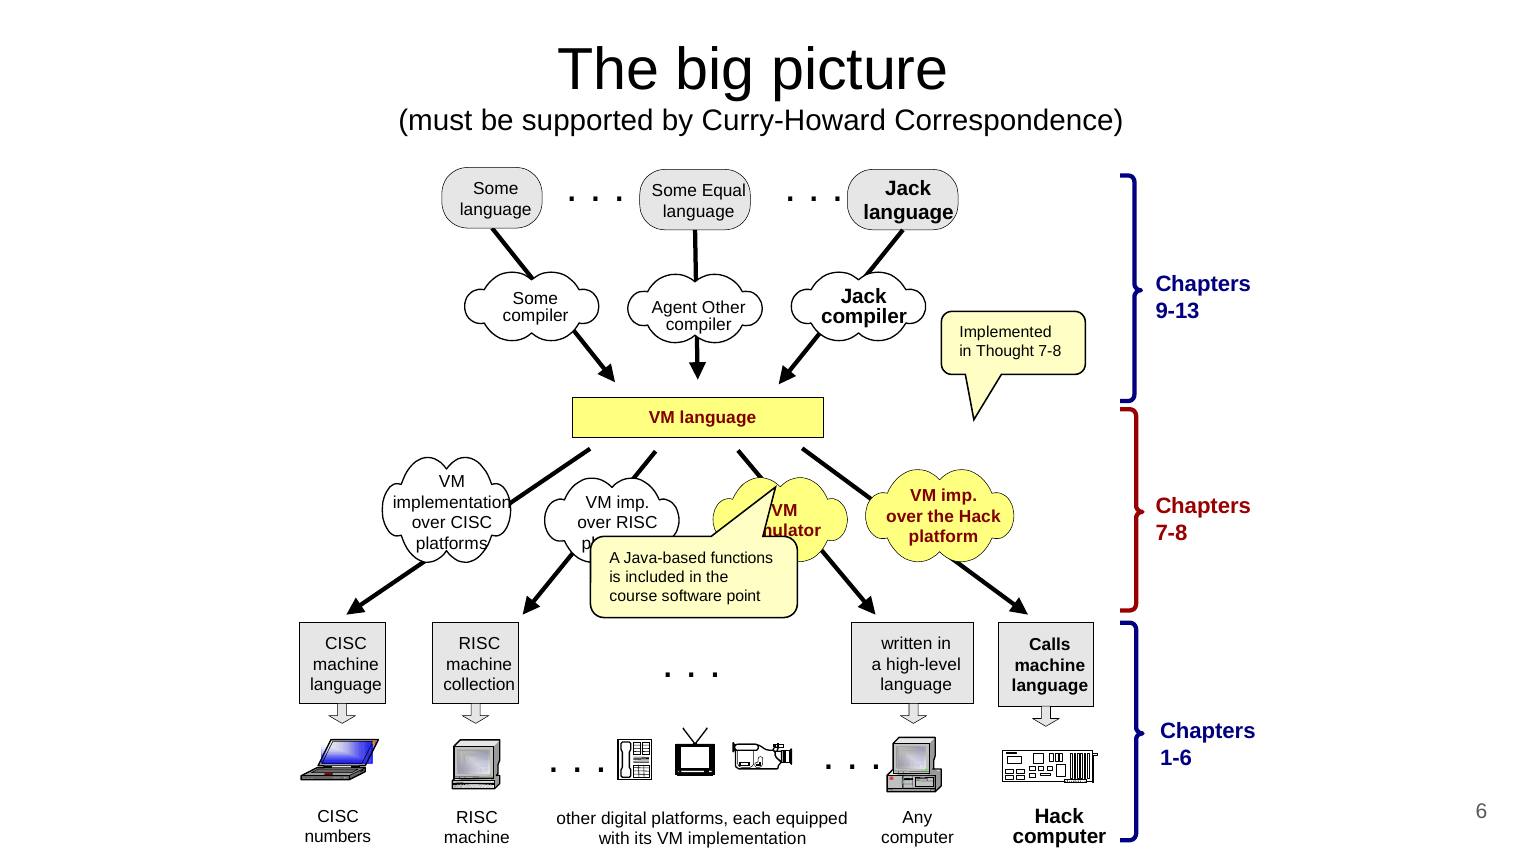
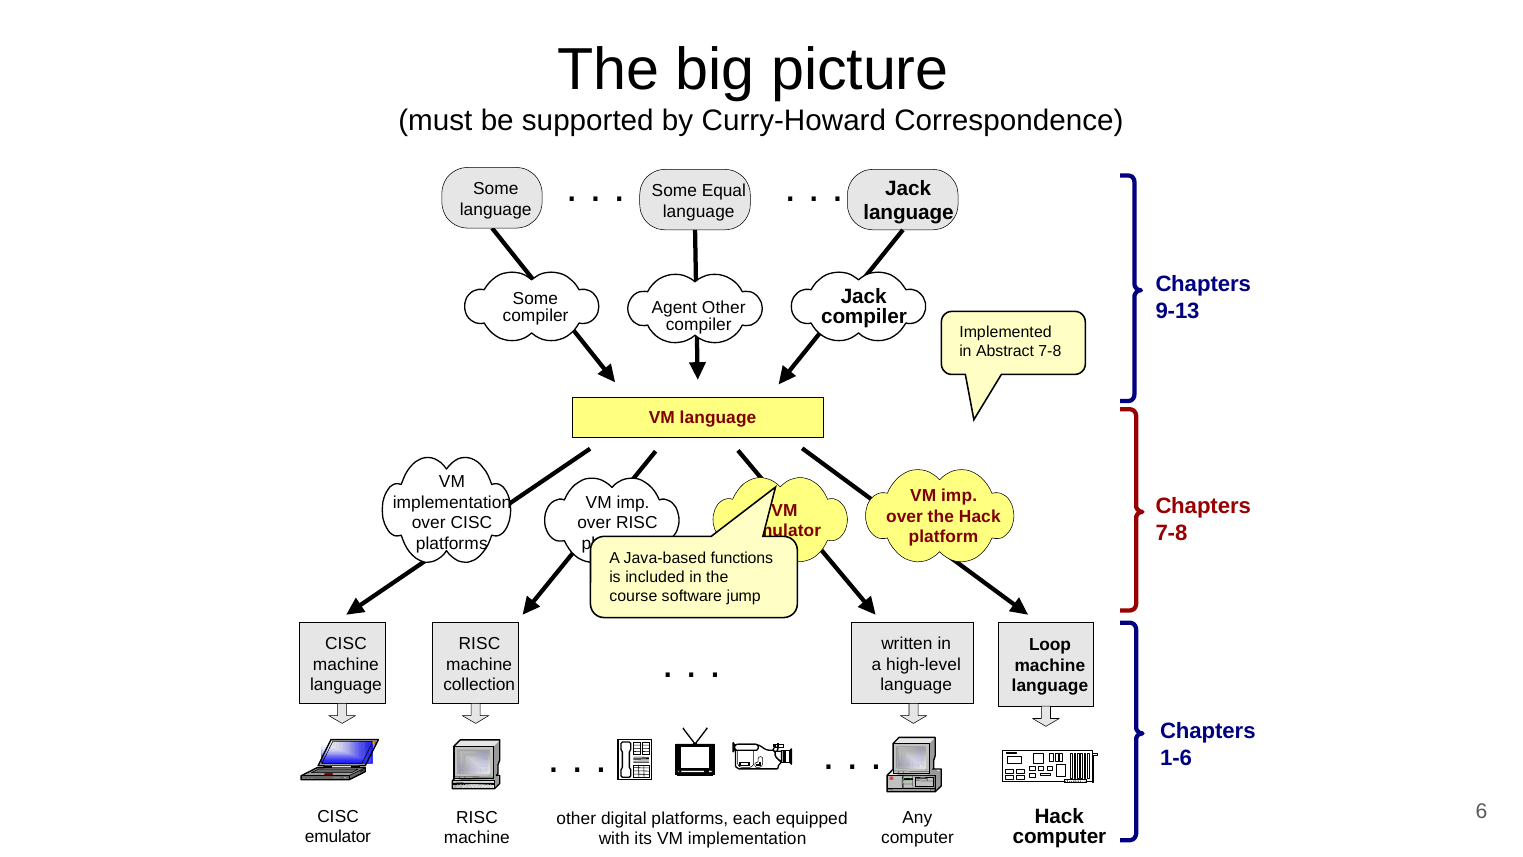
Thought: Thought -> Abstract (1005, 352)
point: point -> jump (744, 596)
Calls: Calls -> Loop (1050, 645)
numbers: numbers -> emulator (338, 837)
